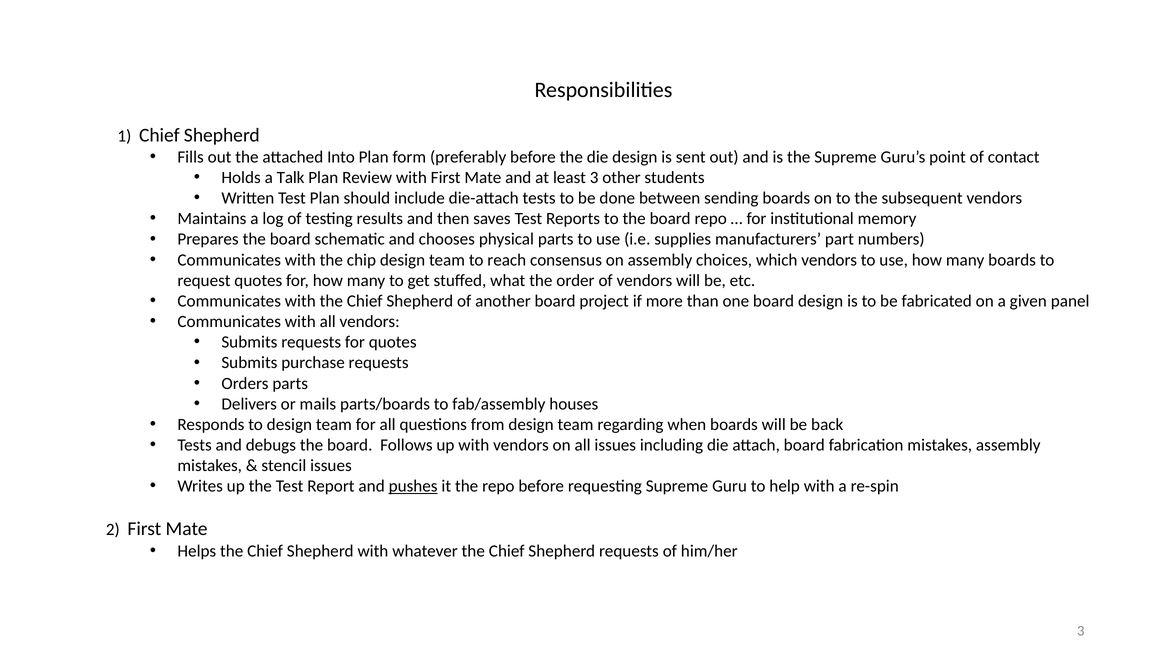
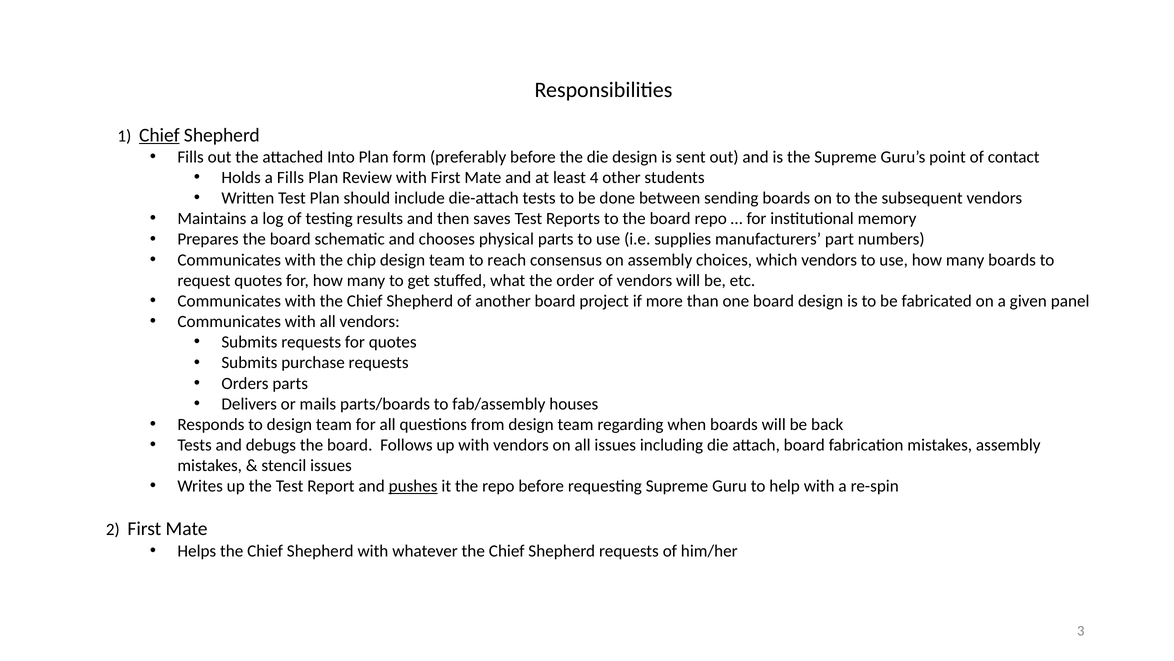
Chief underline: none -> present (159, 135)
a Talk: Talk -> Fills (290, 177)
least 3: 3 -> 4 (594, 177)
